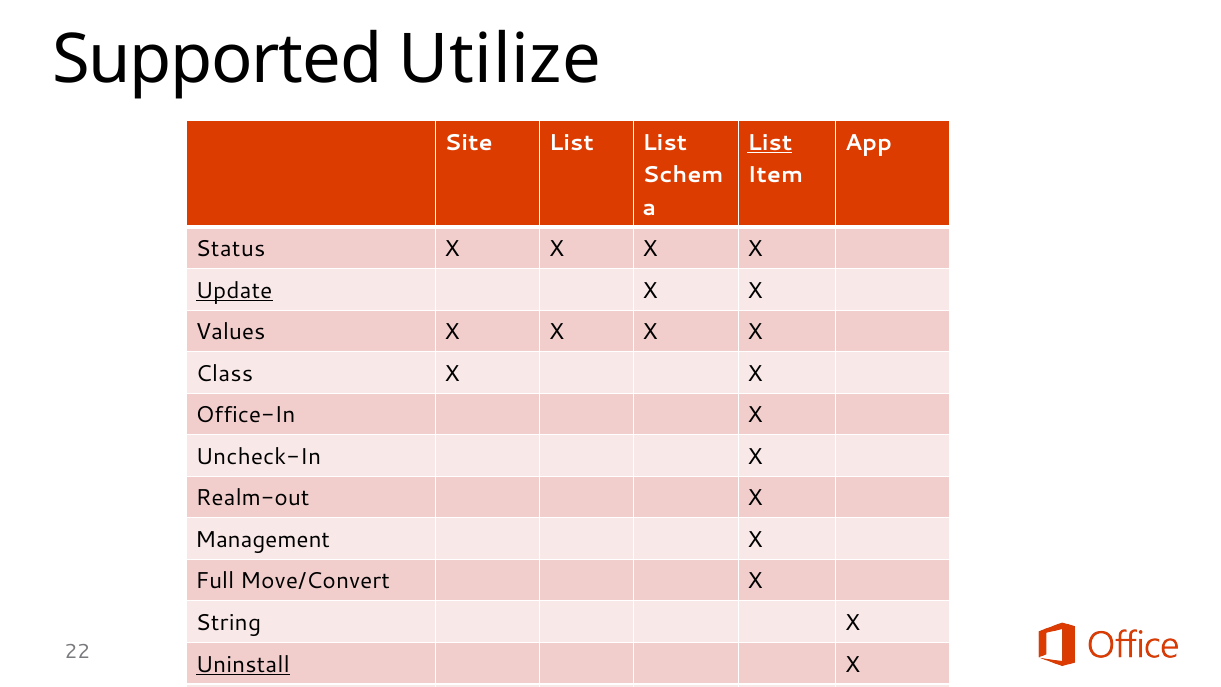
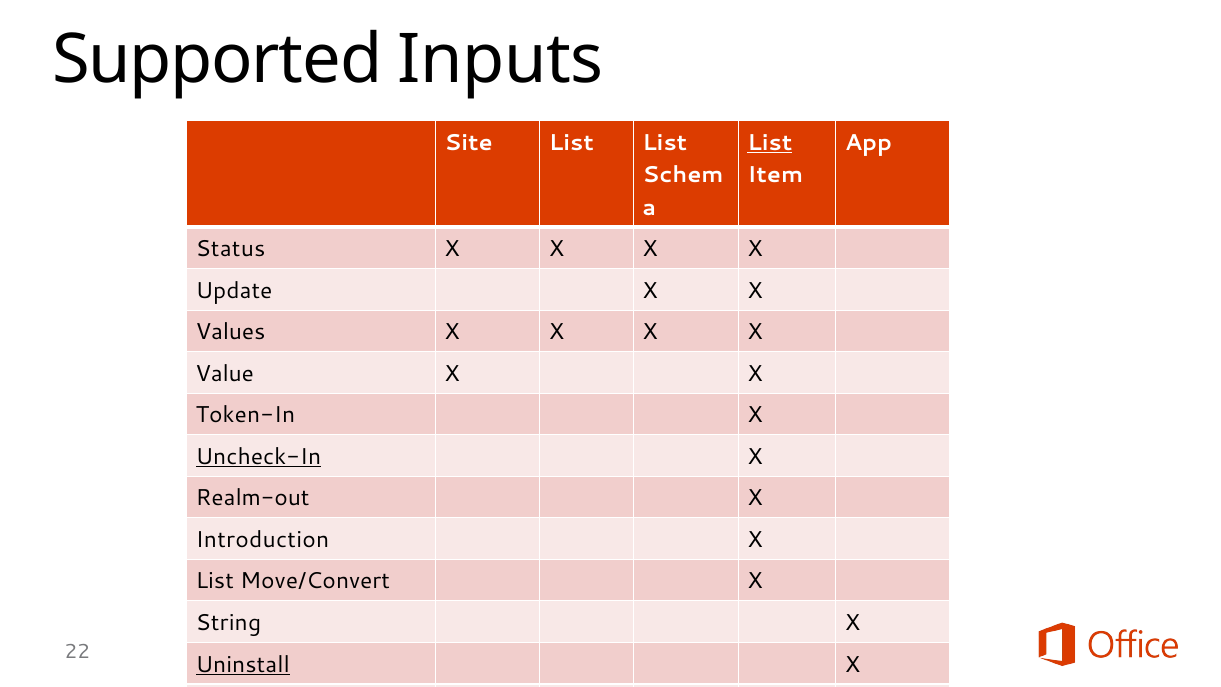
Utilize: Utilize -> Inputs (501, 60)
Update underline: present -> none (234, 291)
Class: Class -> Value (225, 374)
Office-In: Office-In -> Token-In (245, 415)
Uncheck-In underline: none -> present (258, 457)
Management: Management -> Introduction (262, 540)
Full: Full -> List (215, 581)
